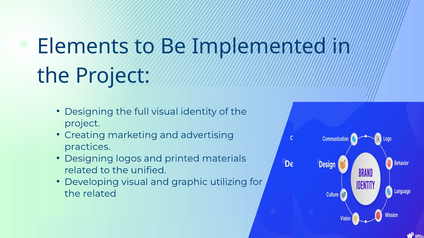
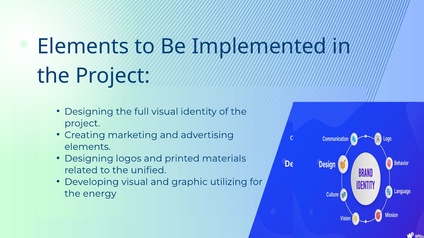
practices: practices -> elements (88, 147)
the related: related -> energy (100, 194)
